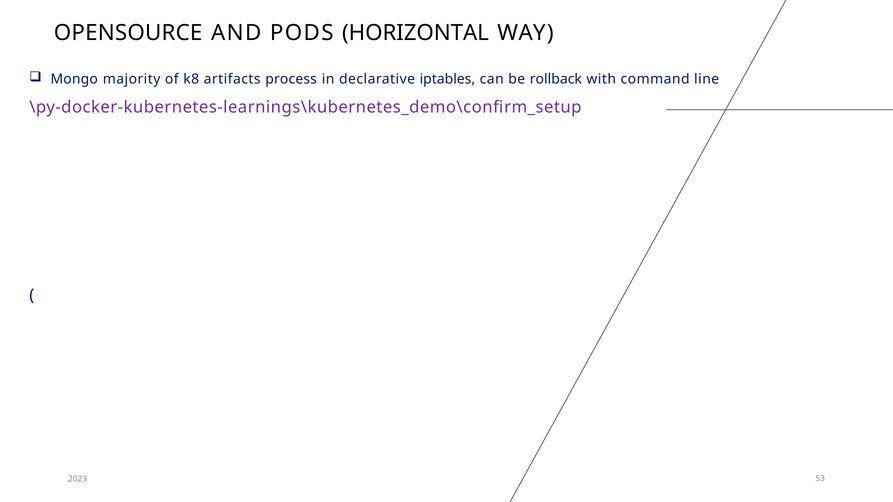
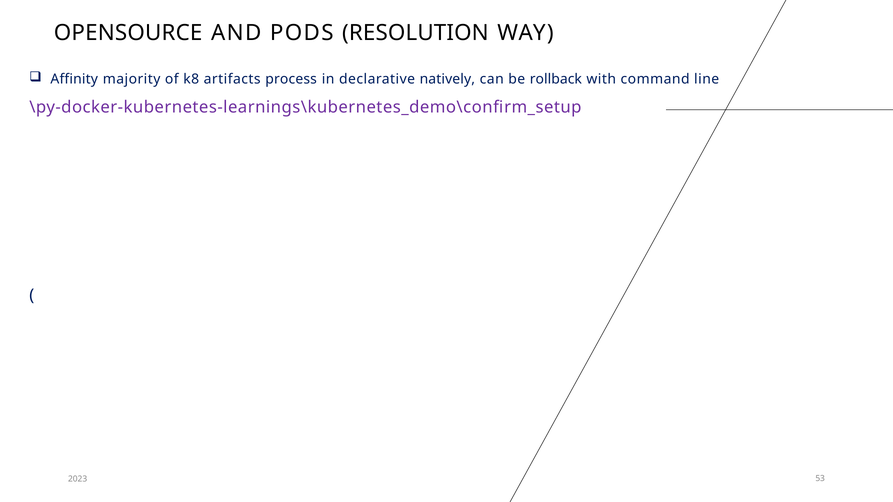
HORIZONTAL: HORIZONTAL -> RESOLUTION (415, 33)
Mongo: Mongo -> Affinity (74, 79)
iptables: iptables -> natively (447, 79)
